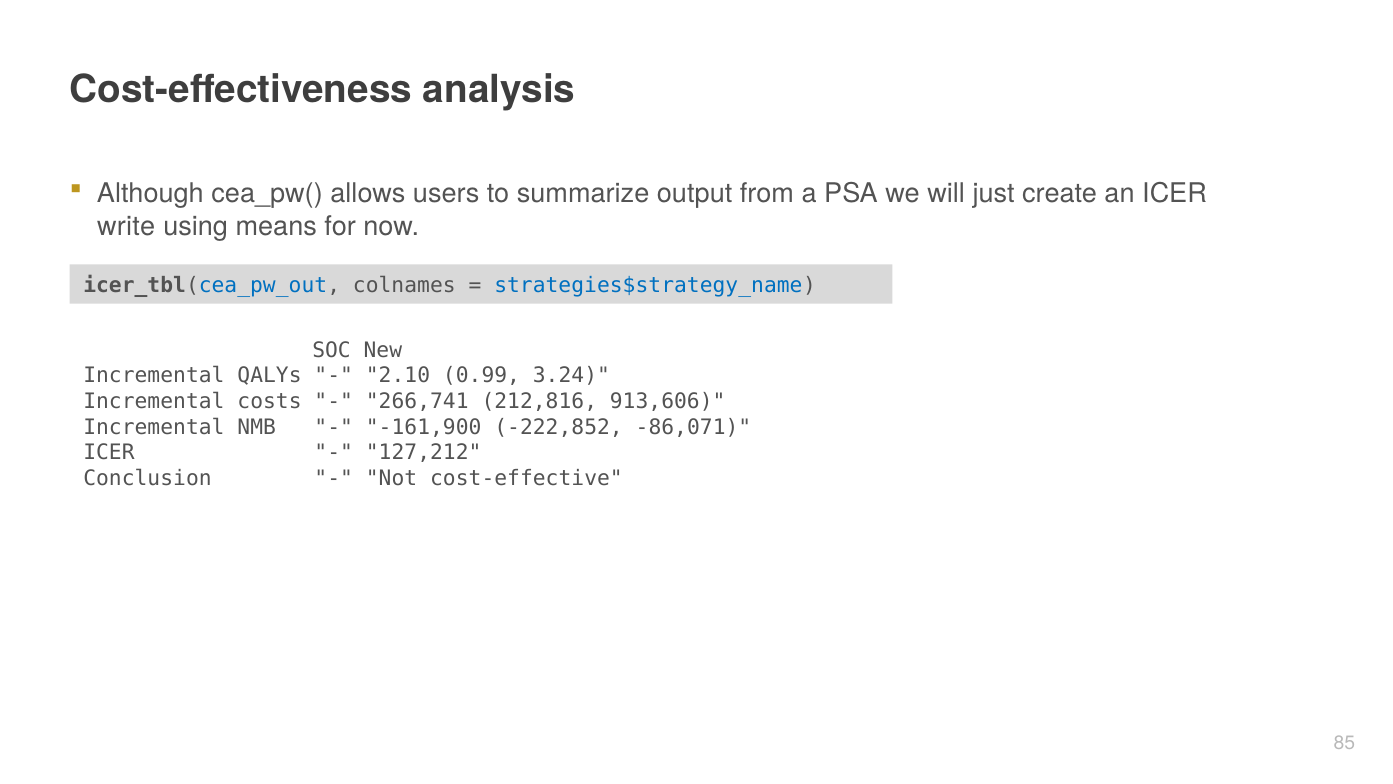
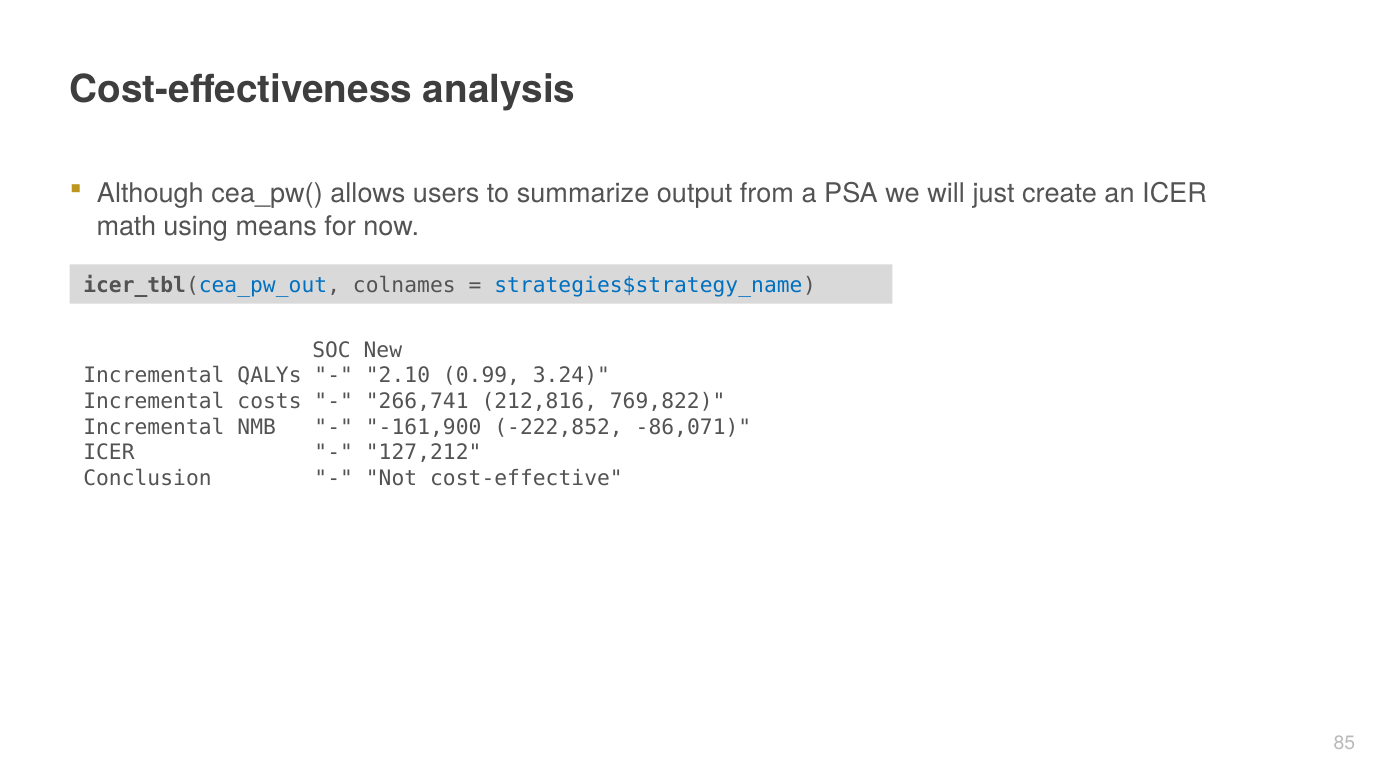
write: write -> math (126, 226)
913,606: 913,606 -> 769,822 (668, 401)
